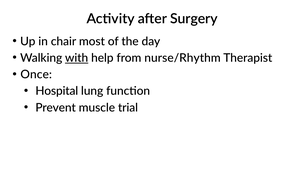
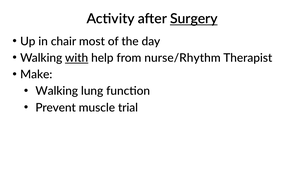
Surgery underline: none -> present (194, 19)
Once: Once -> Make (36, 75)
Hospital: Hospital -> Walking (57, 91)
